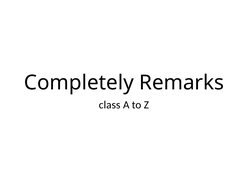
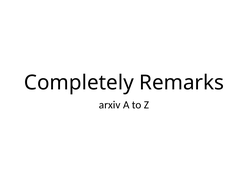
class: class -> arxiv (110, 105)
